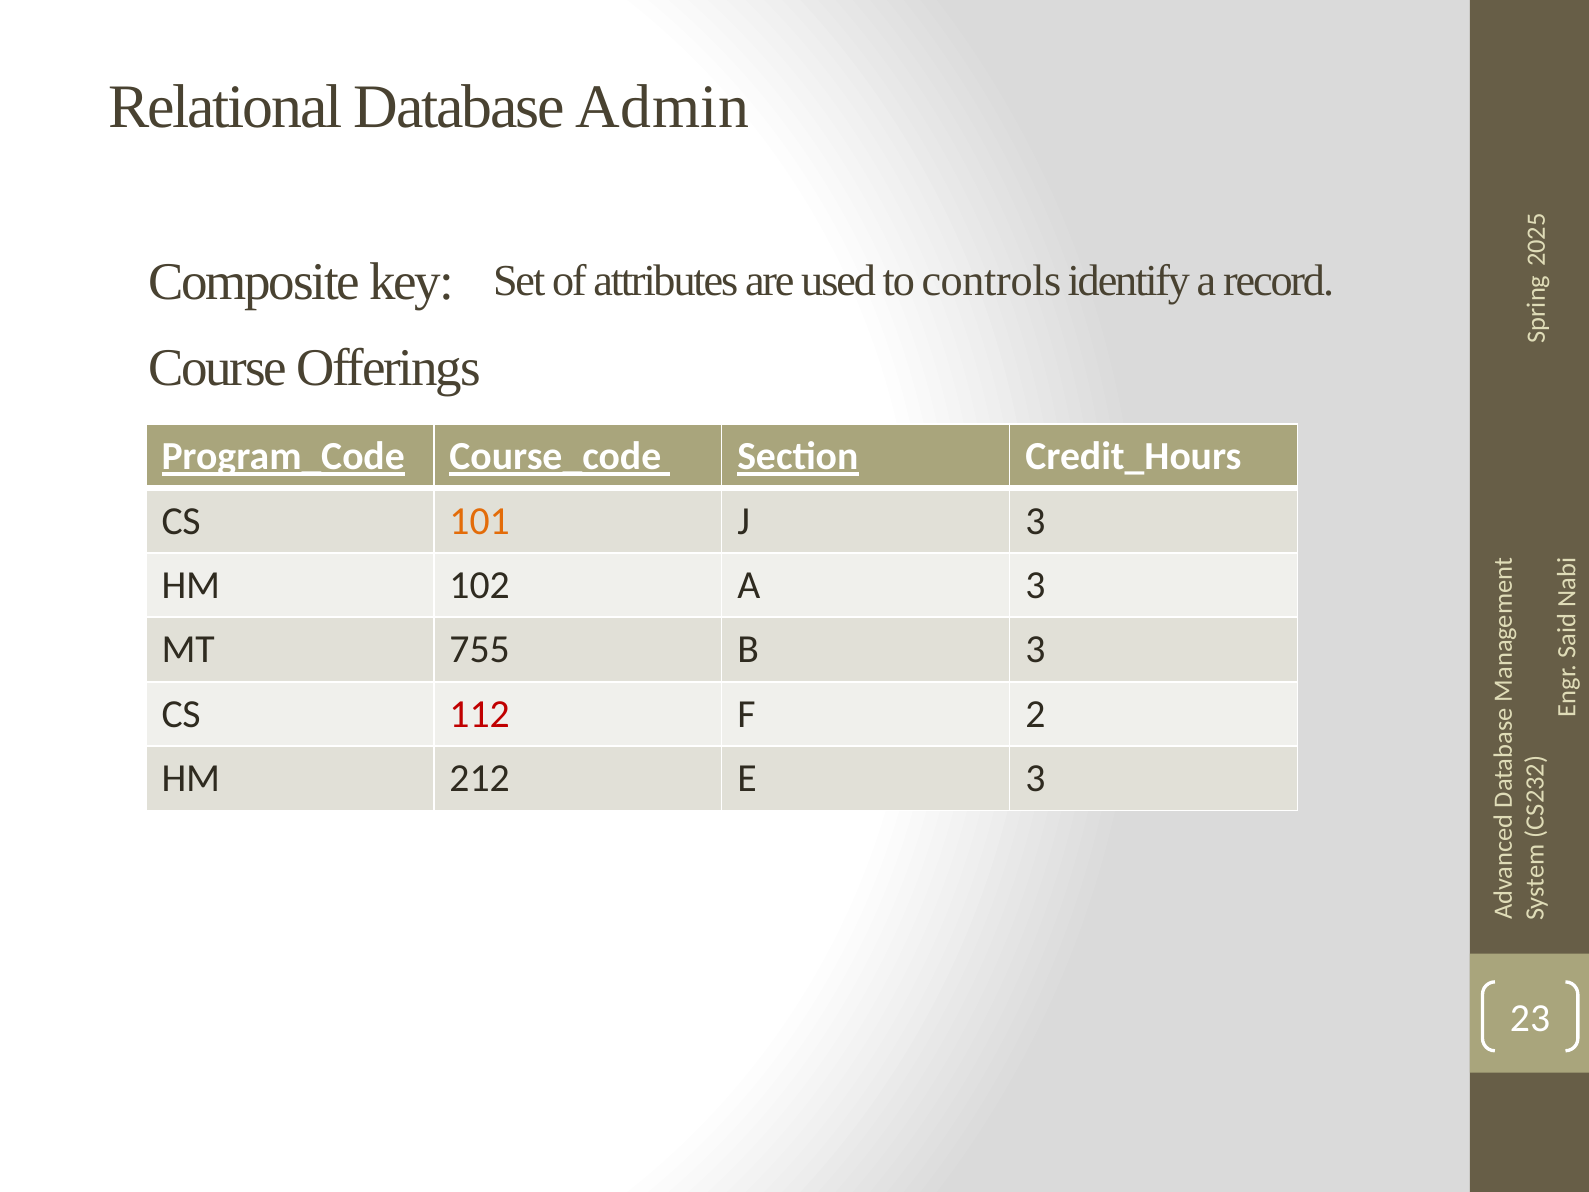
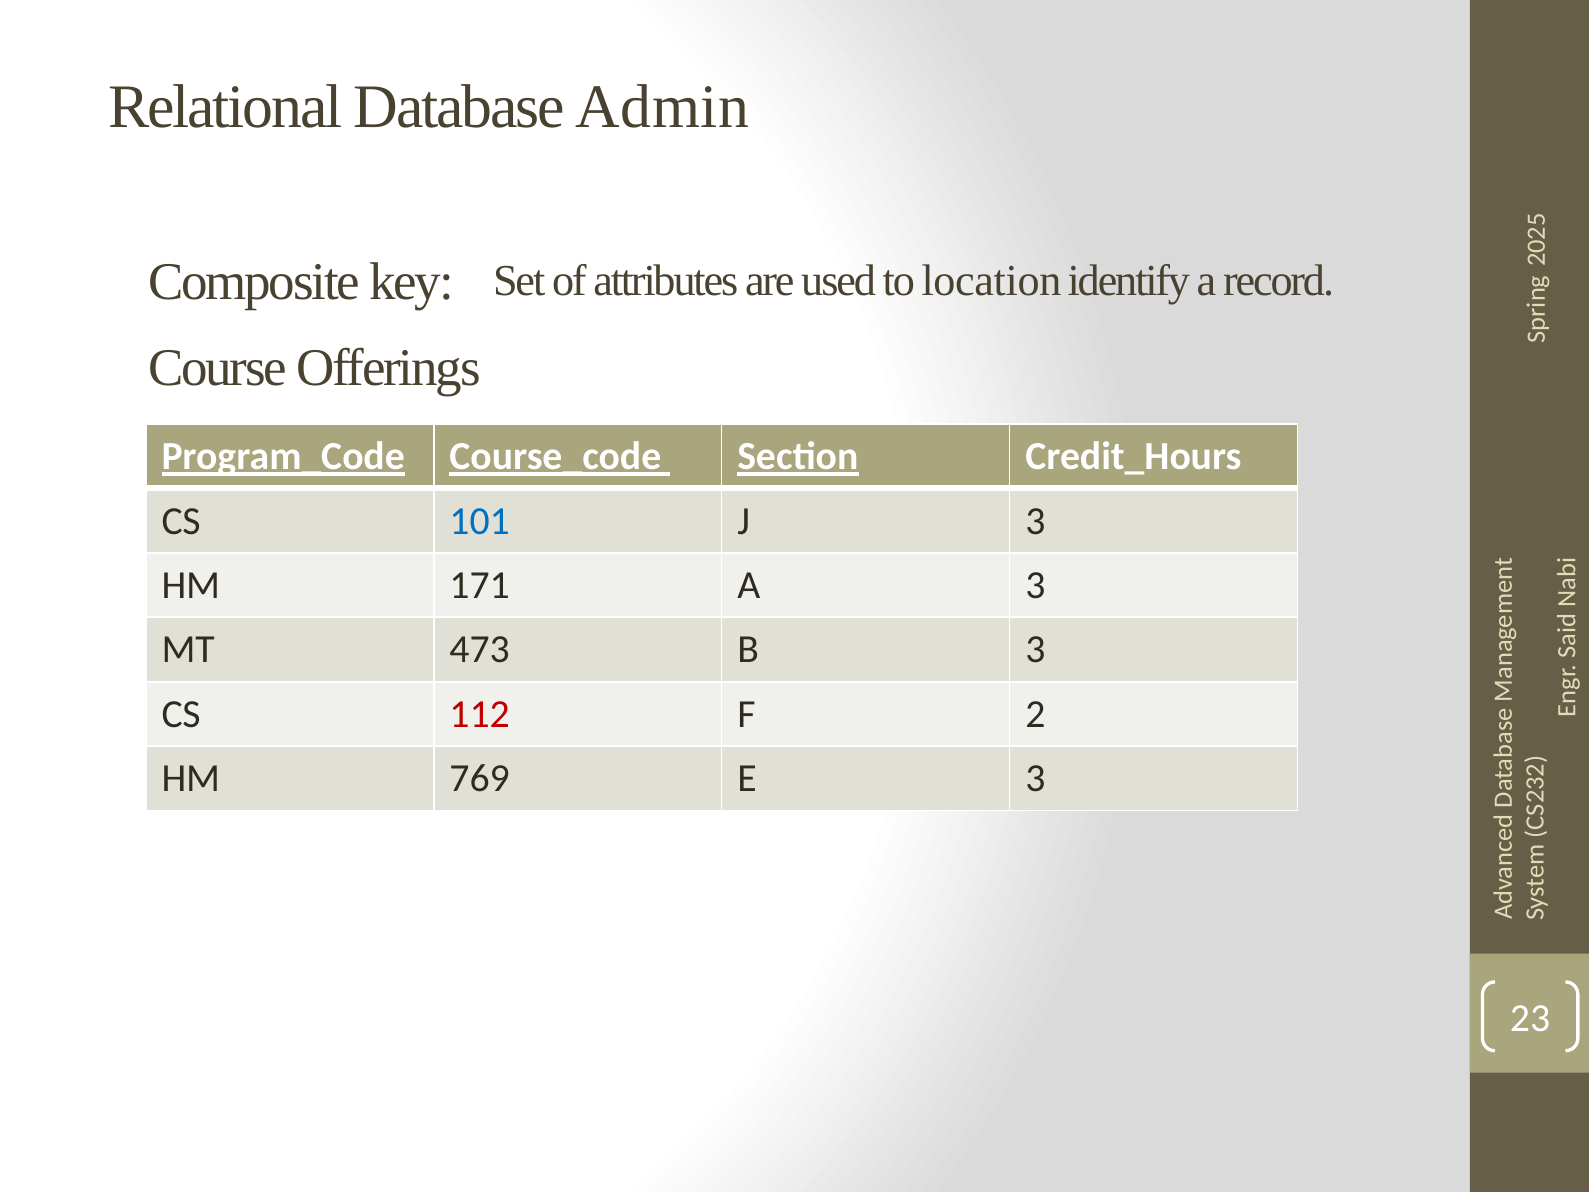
controls: controls -> location (991, 281)
101 colour: orange -> blue (480, 521)
102: 102 -> 171 (480, 585)
755: 755 -> 473 (480, 650)
212: 212 -> 769 (480, 779)
